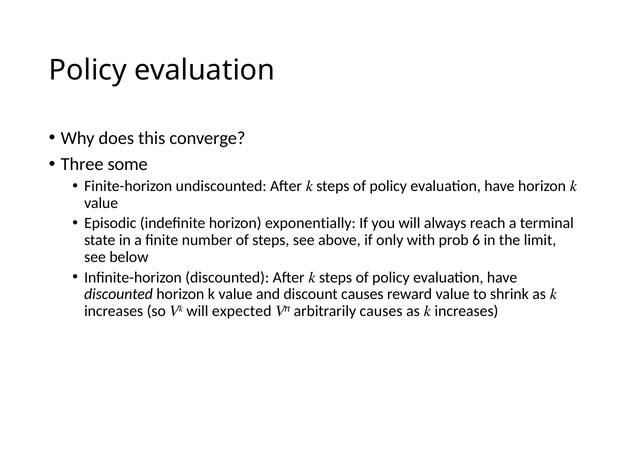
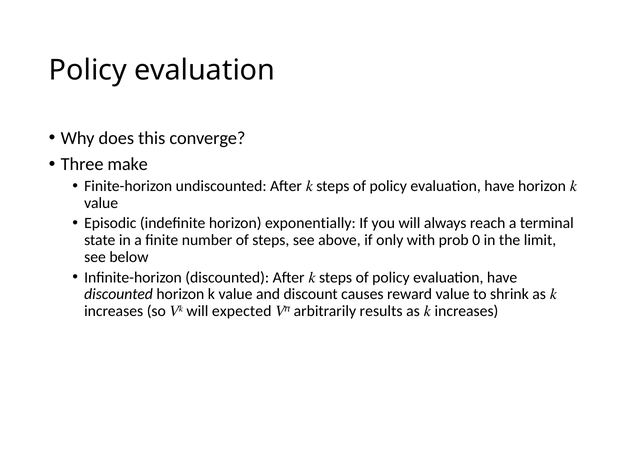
some: some -> make (128, 164)
6: 6 -> 0 (476, 240)
arbitrarily causes: causes -> results (381, 311)
